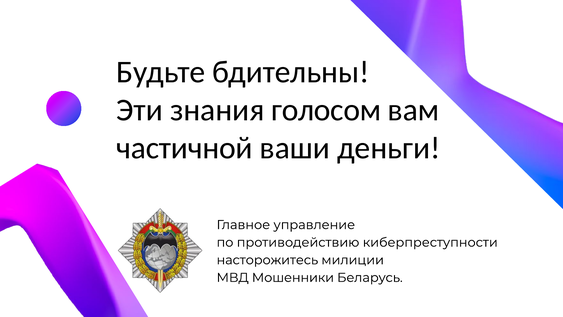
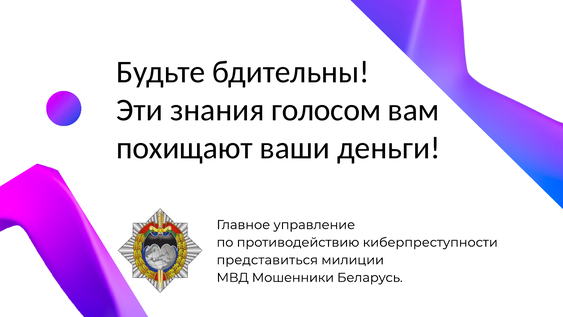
частичной: частичной -> похищают (184, 148)
насторожитесь: насторожитесь -> представиться (267, 260)
